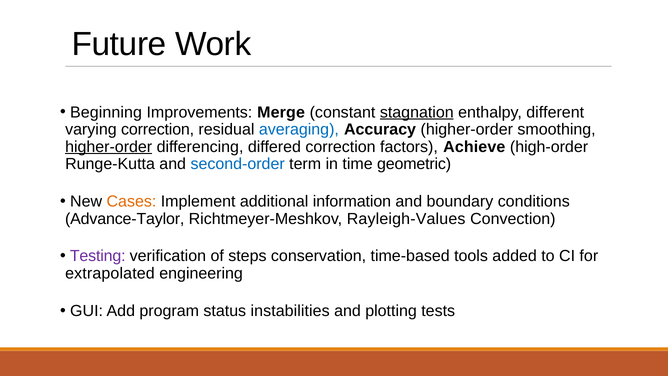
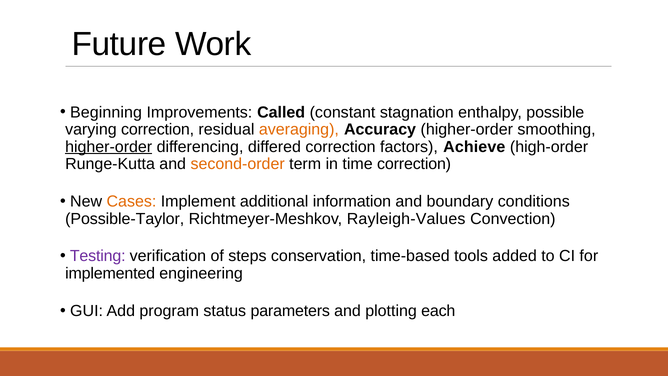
Merge: Merge -> Called (281, 112)
stagnation underline: present -> none (417, 112)
different: different -> possible (555, 112)
averaging colour: blue -> orange (299, 129)
second-order colour: blue -> orange (238, 164)
time geometric: geometric -> correction (414, 164)
Advance-Taylor: Advance-Taylor -> Possible-Taylor (125, 219)
extrapolated: extrapolated -> implemented (110, 273)
instabilities: instabilities -> parameters (290, 311)
tests: tests -> each (438, 311)
